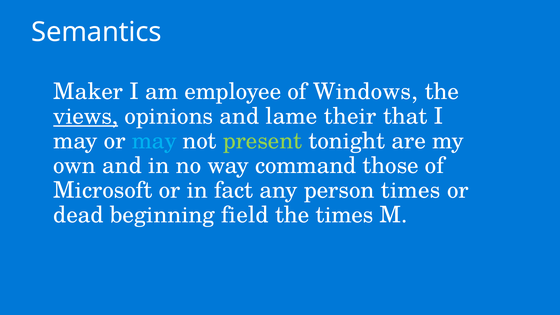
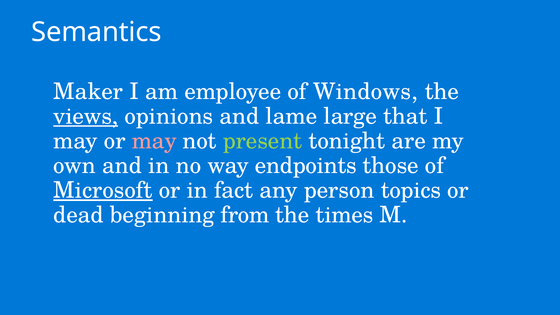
their: their -> large (350, 116)
may colour: light blue -> pink (154, 141)
command: command -> endpoints (306, 166)
Microsoft underline: none -> present (103, 190)
person times: times -> topics (411, 190)
field: field -> from (245, 215)
